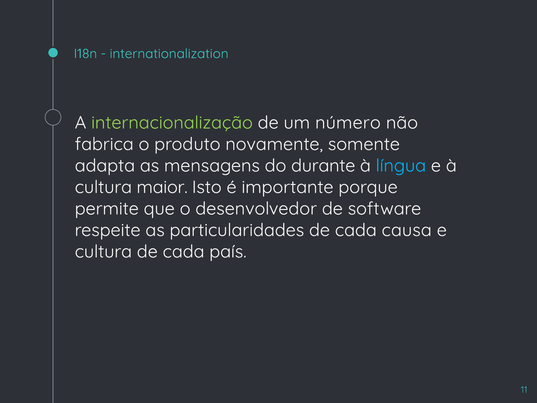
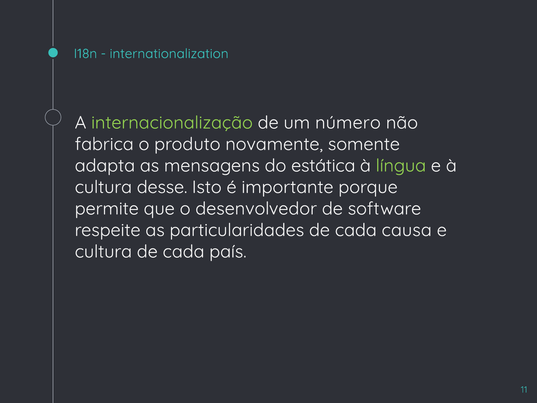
durante: durante -> estática (323, 166)
língua colour: light blue -> light green (401, 166)
maior: maior -> desse (162, 187)
